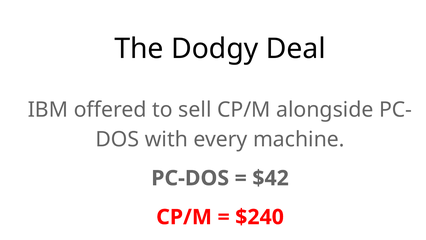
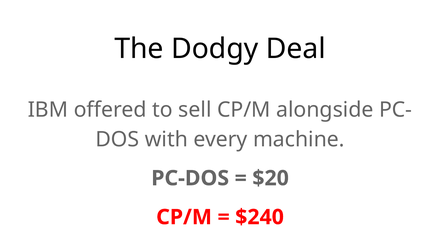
$42: $42 -> $20 (271, 178)
